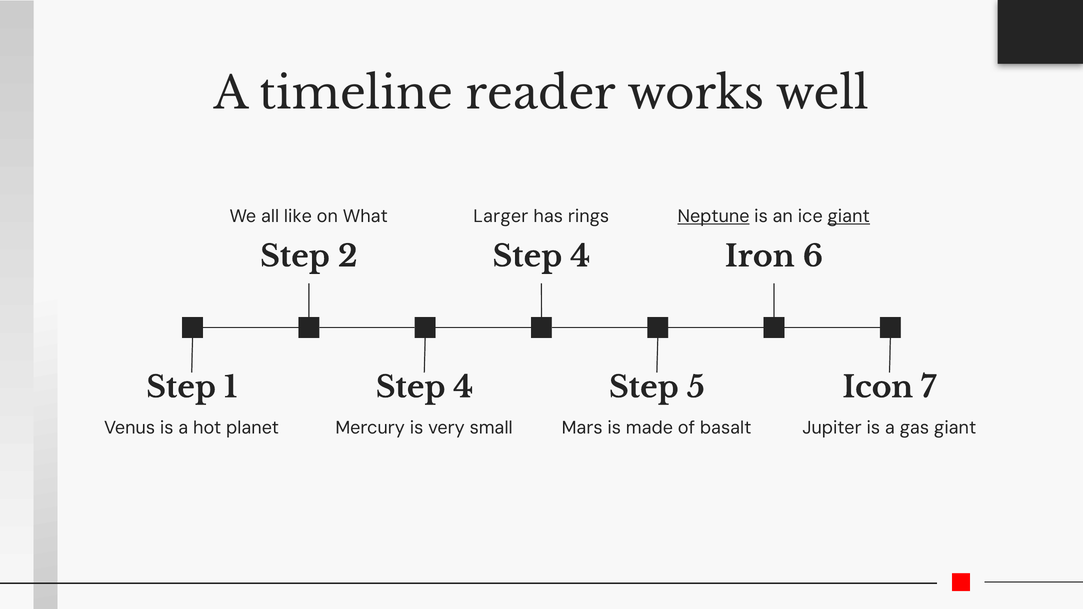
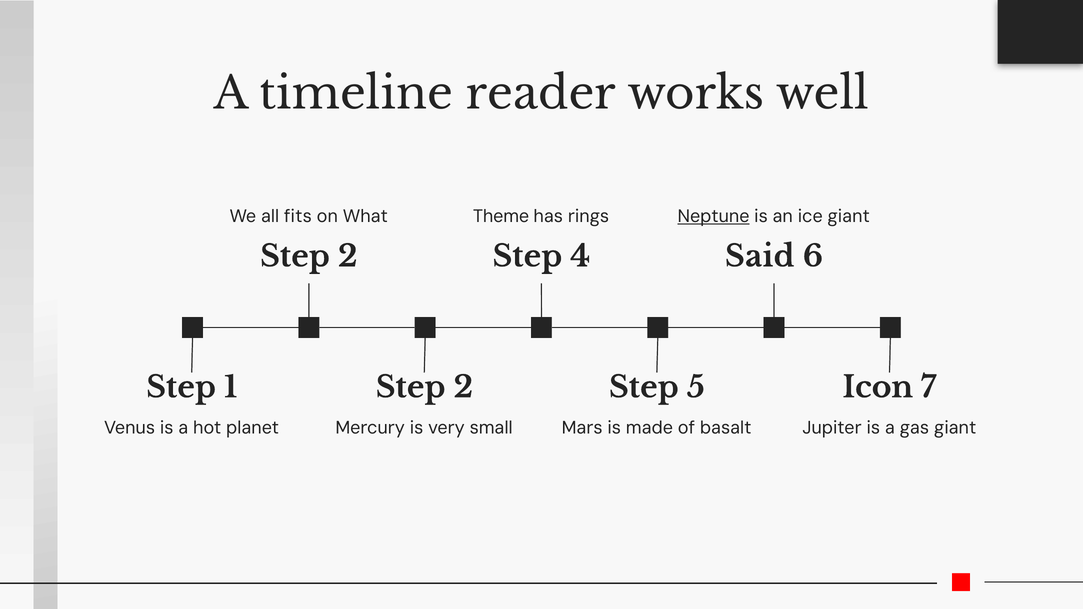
like: like -> fits (298, 216)
Larger: Larger -> Theme (501, 216)
giant underline: present -> none (849, 216)
Iron: Iron -> Said (760, 257)
4: 4 -> 2 (463, 388)
